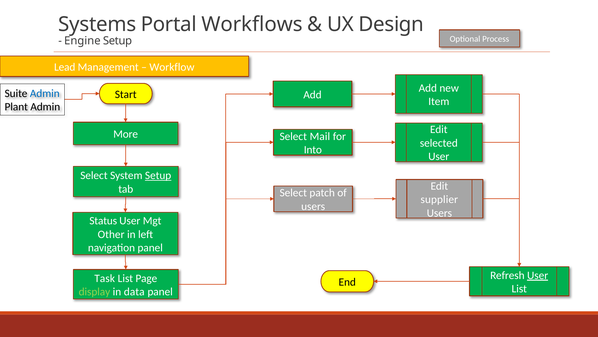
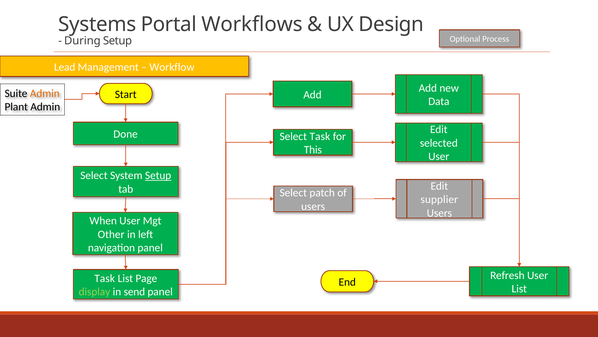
Engine: Engine -> During (82, 41)
Admin colour: blue -> orange (45, 93)
Item: Item -> Data (439, 101)
More: More -> Done (126, 134)
Select Mail: Mail -> Task (320, 136)
Into: Into -> This (313, 150)
Status: Status -> When (103, 220)
User underline: present -> none (538, 275)
data: data -> send (134, 291)
